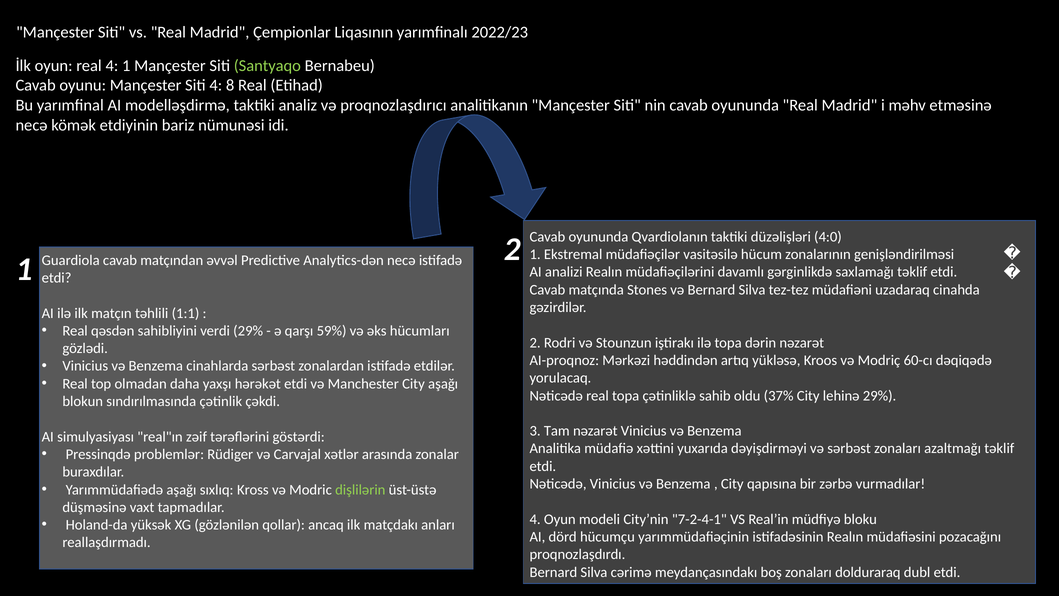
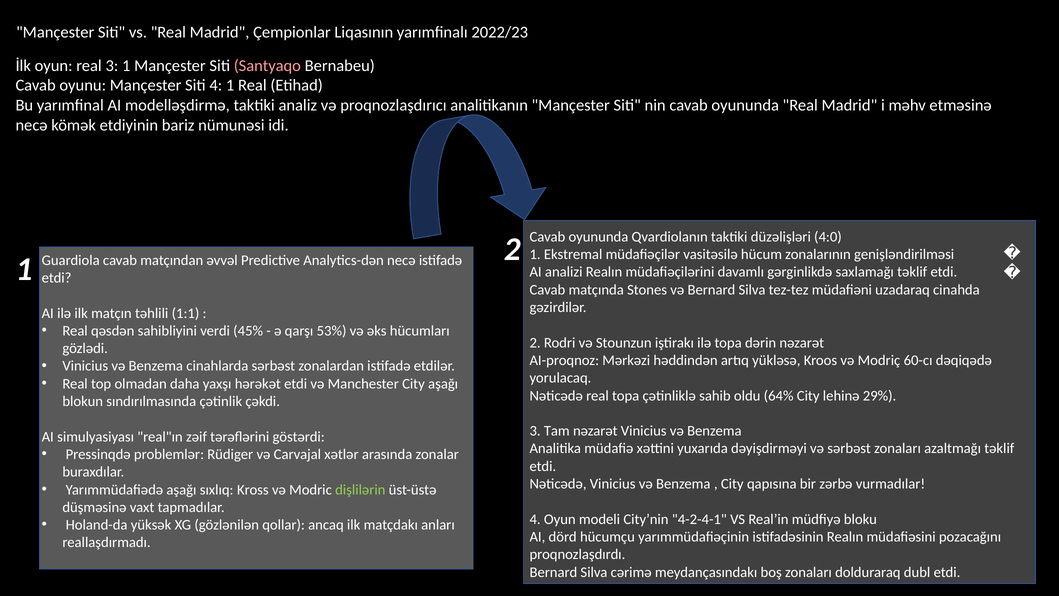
real 4: 4 -> 3 (112, 66)
Santyaqo colour: light green -> pink (267, 66)
4 8: 8 -> 1 (230, 85)
verdi 29%: 29% -> 45% (248, 331)
59%: 59% -> 53% (332, 331)
37%: 37% -> 64% (779, 395)
7-2-4-1: 7-2-4-1 -> 4-2-4-1 (699, 519)
